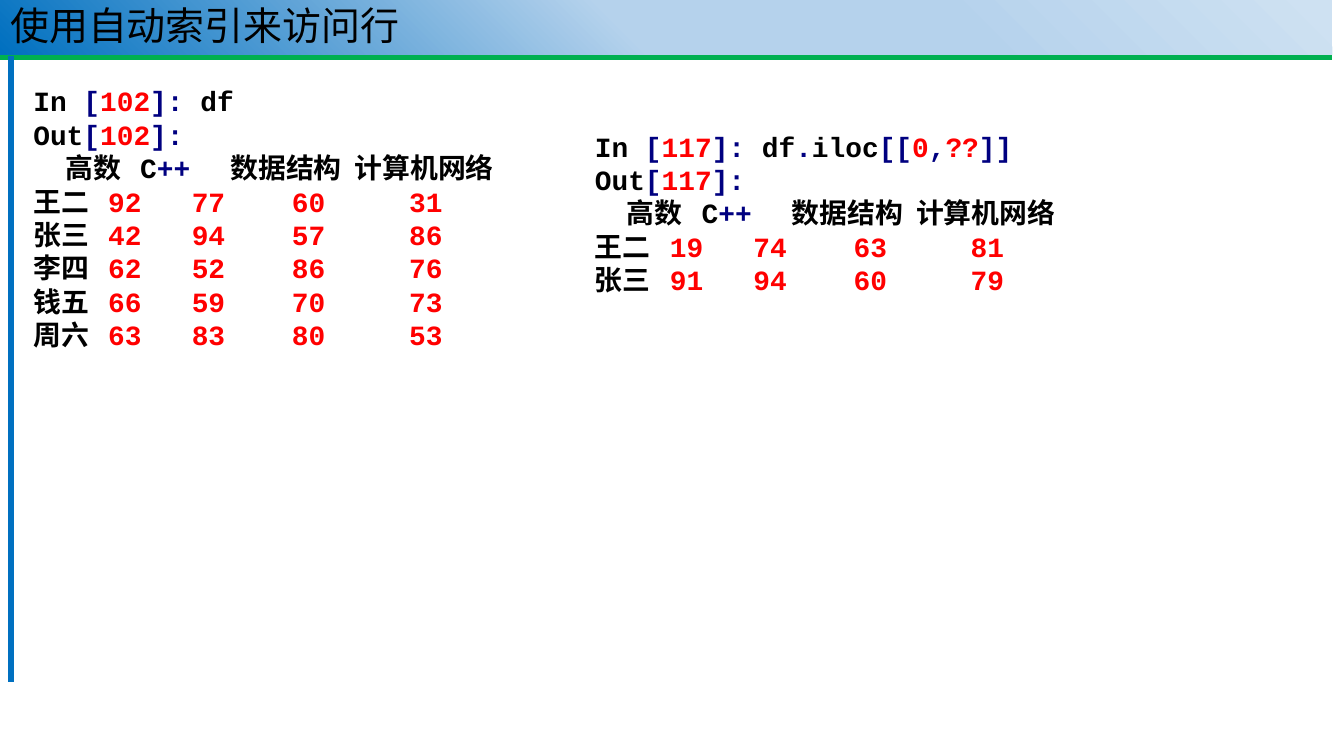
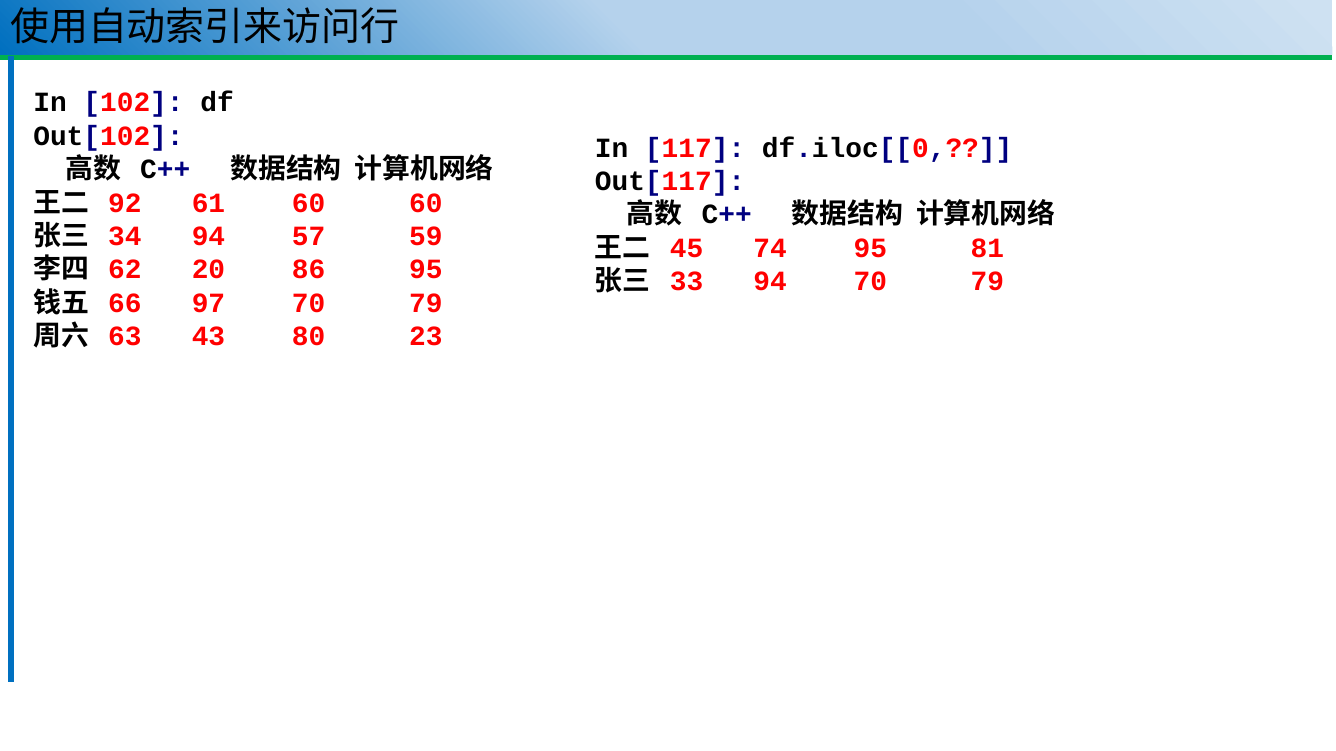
77: 77 -> 61 (208, 203)
60 31: 31 -> 60 (426, 203)
42: 42 -> 34 (125, 236)
57 86: 86 -> 59 (426, 236)
19: 19 -> 45 (687, 248)
74 63: 63 -> 95 (870, 248)
52: 52 -> 20 (208, 270)
86 76: 76 -> 95 (426, 270)
91: 91 -> 33 (687, 282)
94 60: 60 -> 70 (870, 282)
59: 59 -> 97 (208, 303)
73: 73 -> 79 (426, 303)
83: 83 -> 43 (208, 337)
53: 53 -> 23 (426, 337)
